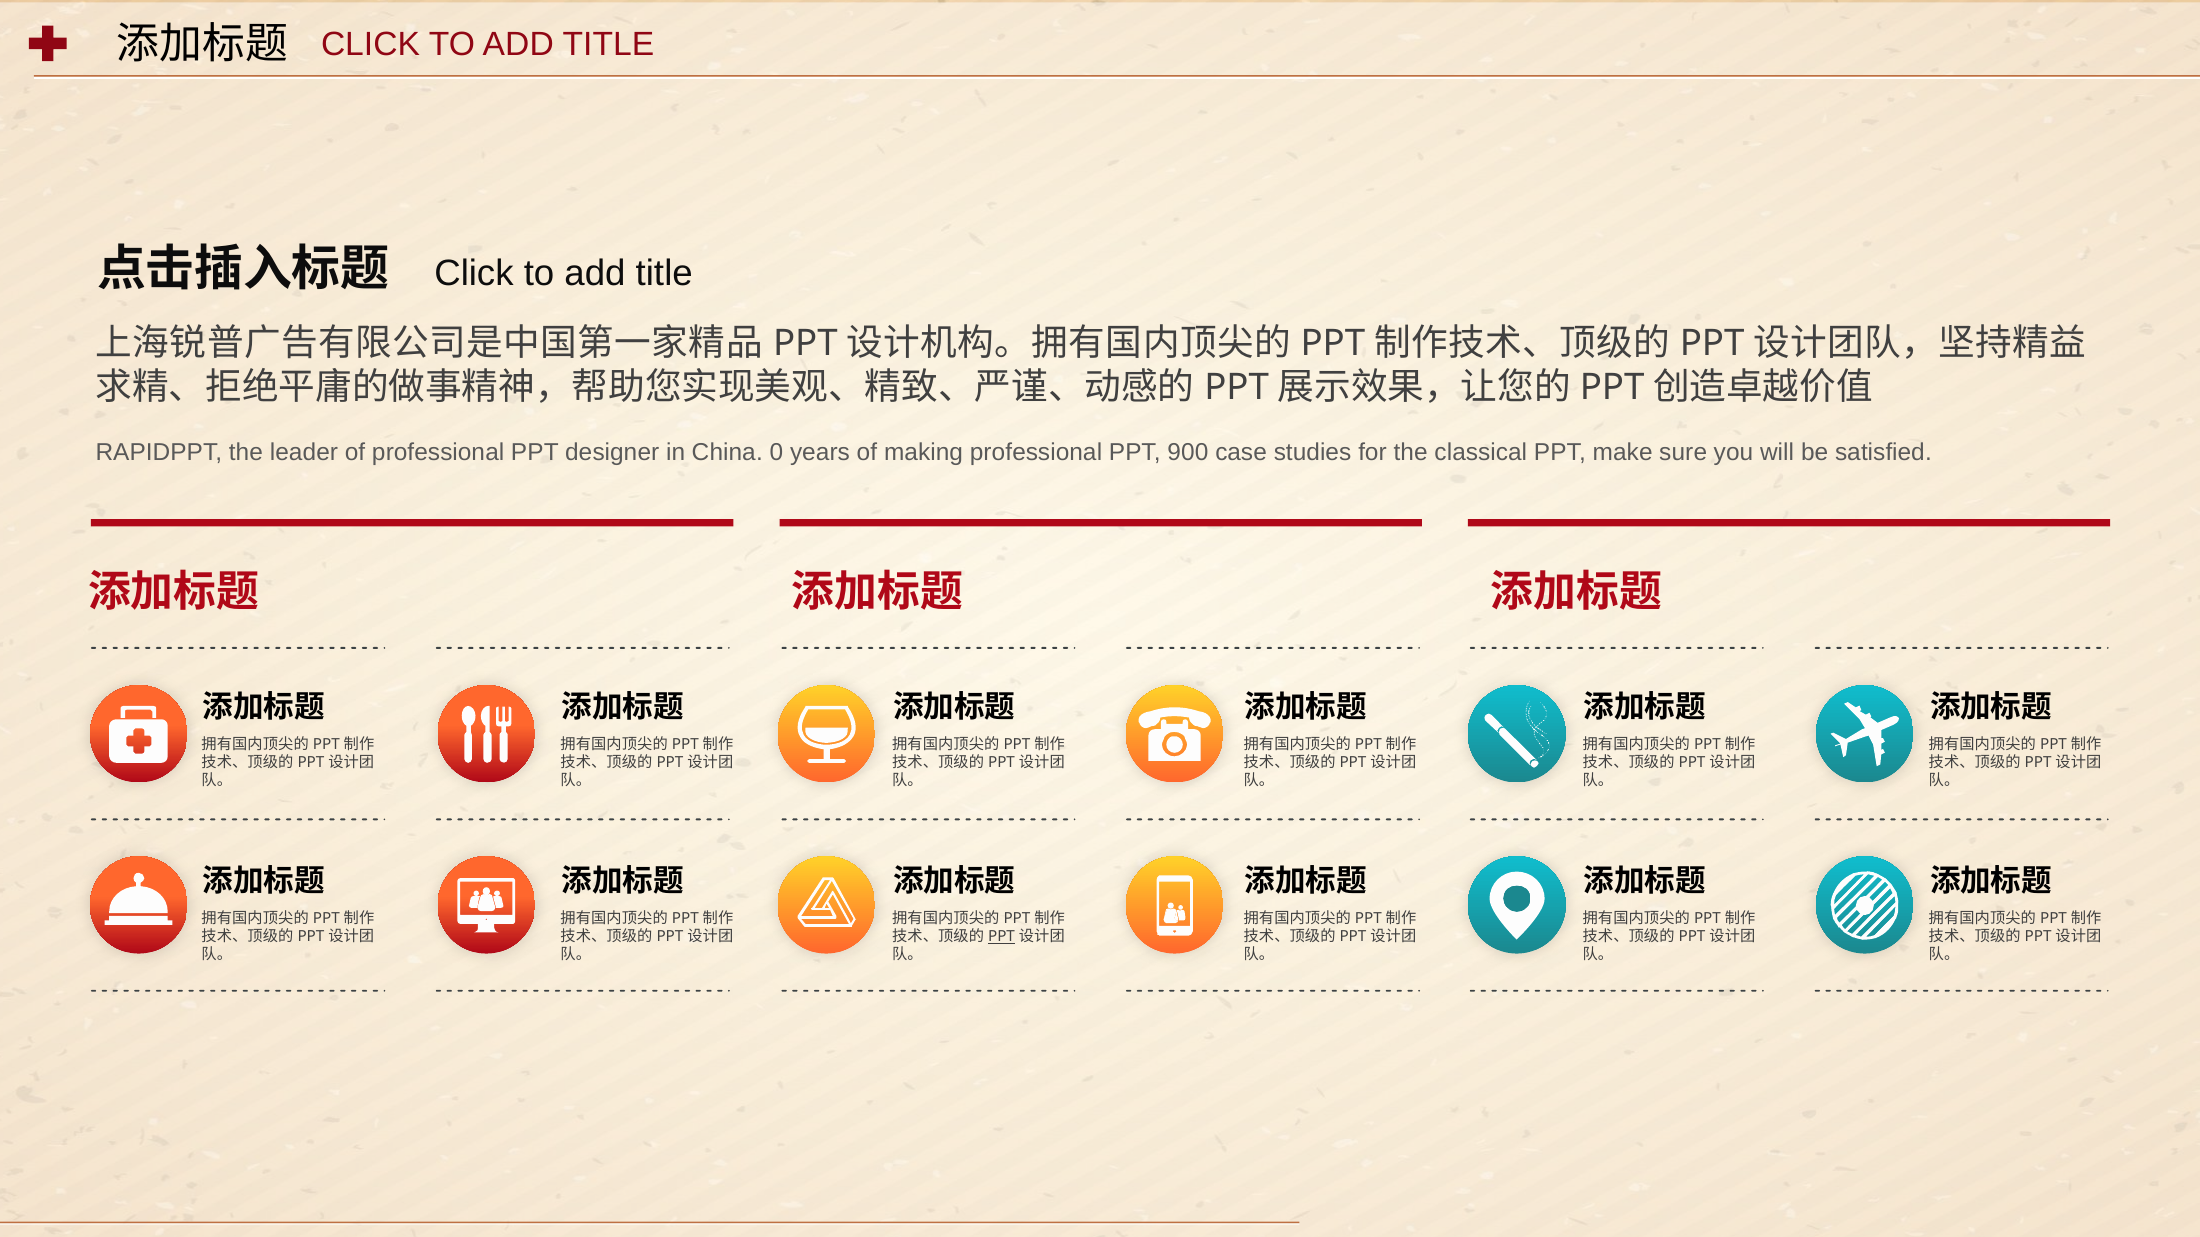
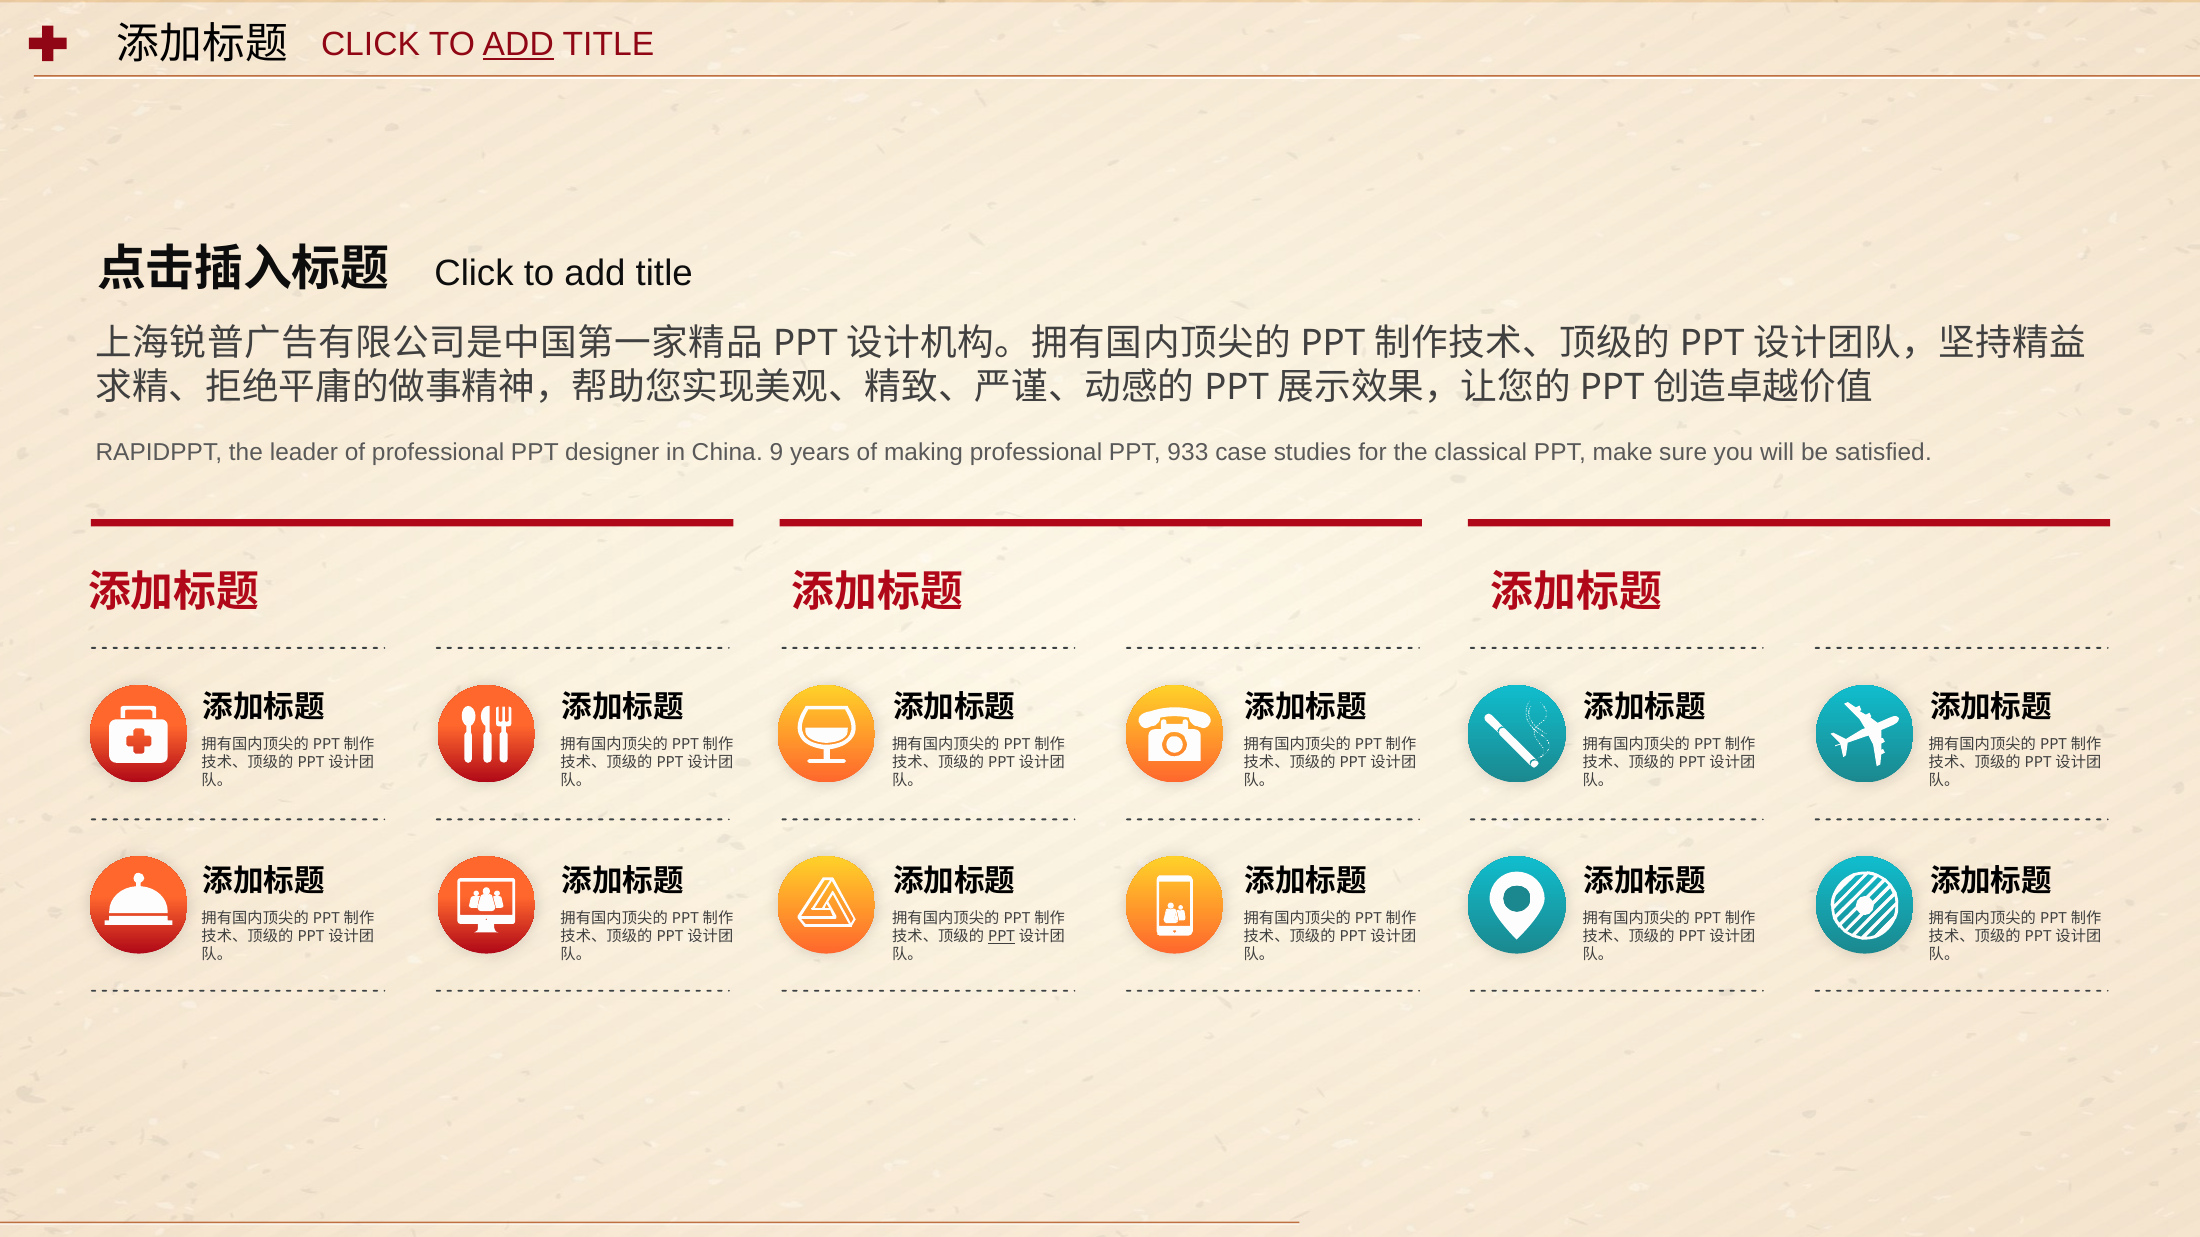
ADD underline: none -> present (518, 44)
0: 0 -> 9 (776, 452)
900: 900 -> 933 (1188, 452)
